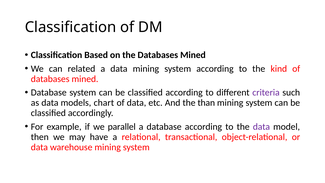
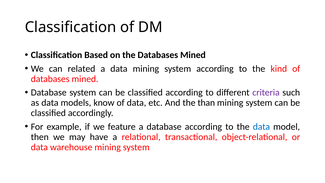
chart: chart -> know (104, 103)
parallel: parallel -> feature (122, 127)
data colour: purple -> blue (261, 127)
